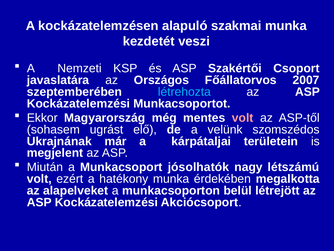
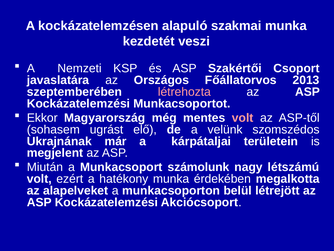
2007: 2007 -> 2013 (306, 80)
létrehozta colour: light blue -> pink (184, 92)
jósolhatók: jósolhatók -> számolunk (199, 167)
